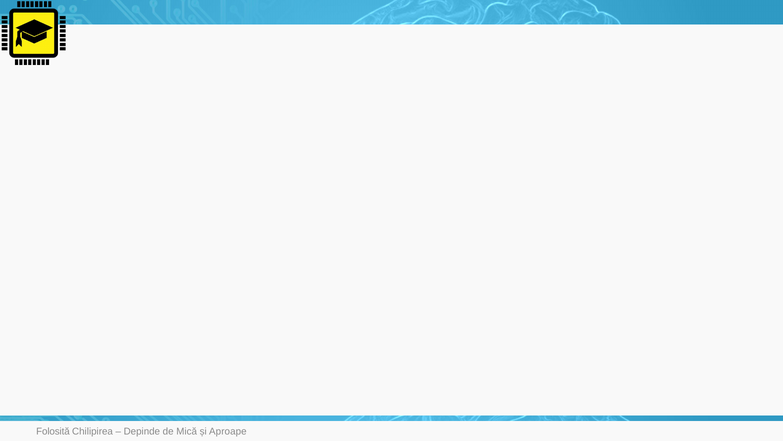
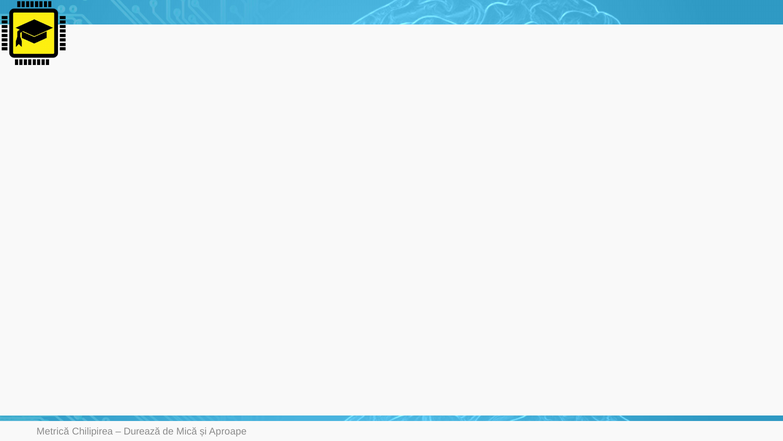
Folosită: Folosită -> Metrică (53, 431)
Depinde: Depinde -> Durează (142, 431)
